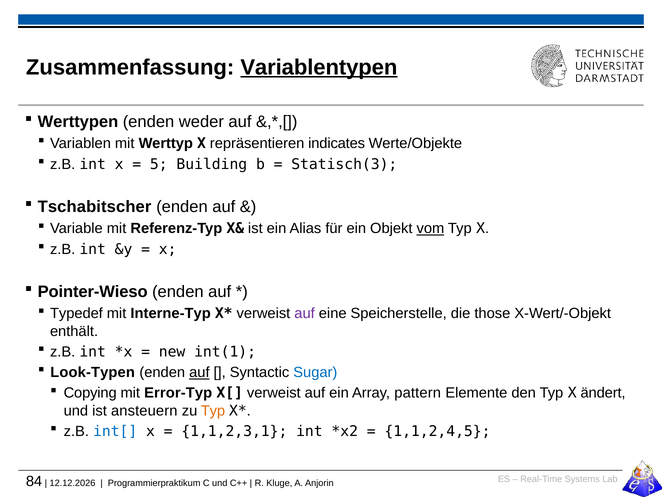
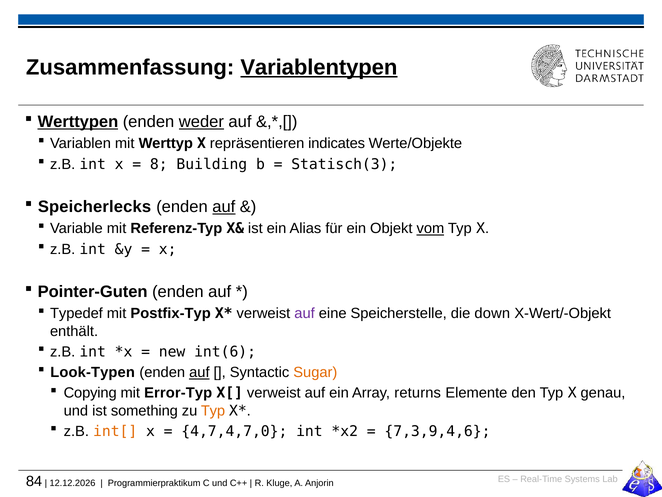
Werttypen underline: none -> present (78, 122)
weder underline: none -> present (201, 122)
5: 5 -> 8 (159, 164)
Tschabitscher: Tschabitscher -> Speicherlecks (95, 207)
auf underline: none -> present (224, 207)
Pointer-Wieso: Pointer-Wieso -> Pointer-Guten (93, 292)
Interne-Typ: Interne-Typ -> Postfix-Typ (171, 313)
those: those -> down (492, 313)
int(1: int(1 -> int(6 (225, 352)
Sugar colour: blue -> orange (315, 372)
pattern: pattern -> returns (418, 393)
ändert: ändert -> genau (603, 393)
ansteuern: ansteuern -> something (144, 410)
int[ colour: blue -> orange (115, 431)
1,1,2,3,1: 1,1,2,3,1 -> 4,7,4,7,0 (234, 431)
1,1,2,4,5: 1,1,2,4,5 -> 7,3,9,4,6 (437, 431)
